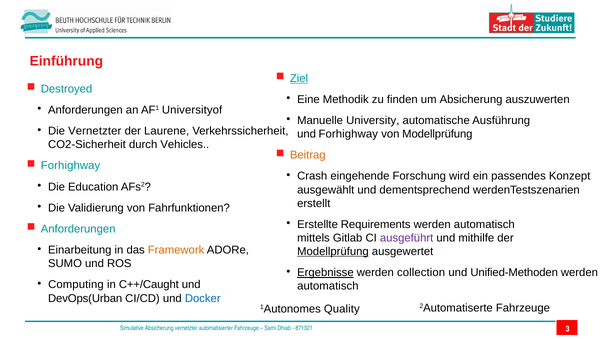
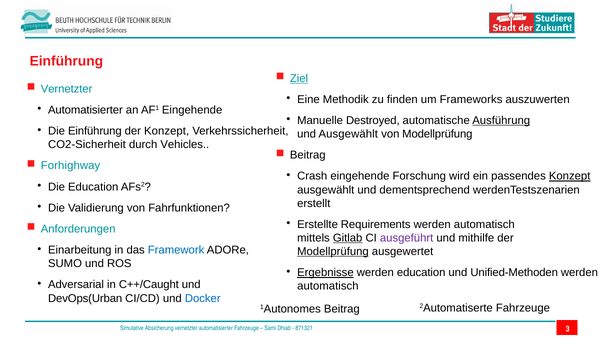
Destroyed: Destroyed -> Vernetzter (67, 89)
um Absicherung: Absicherung -> Frameworks (471, 99)
Anforderungen: Anforderungen -> Automatisierter (85, 110)
AF1 Universityof: Universityof -> Eingehende (192, 110)
University: University -> Destroyed (373, 121)
Ausführung underline: none -> present (501, 121)
Die Vernetzter: Vernetzter -> Einführung (95, 131)
der Laurene: Laurene -> Konzept (167, 131)
und Forhighway: Forhighway -> Ausgewählt (348, 134)
Beitrag colour: orange -> black (308, 155)
Konzept underline: none -> present (570, 176)
Gitlab underline: none -> present (348, 238)
Framework colour: orange -> blue (176, 250)
werden collection: collection -> education (421, 273)
Computing: Computing -> Adversarial (76, 285)
1Autonomes Quality: Quality -> Beitrag (342, 309)
